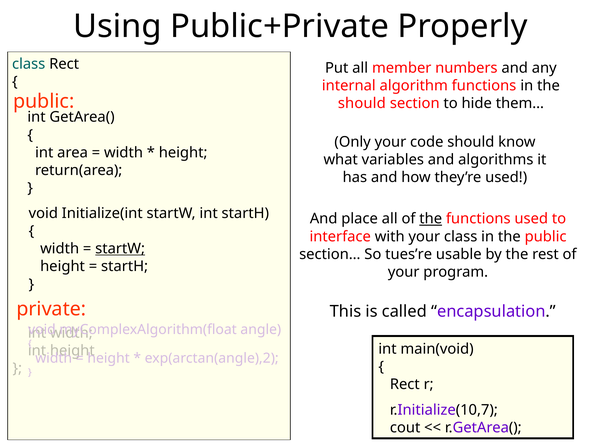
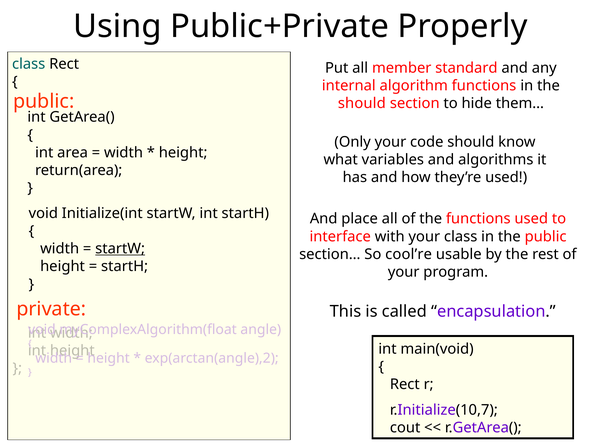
numbers: numbers -> standard (466, 68)
the underline: present -> none (431, 219)
tues’re: tues’re -> cool’re (409, 254)
